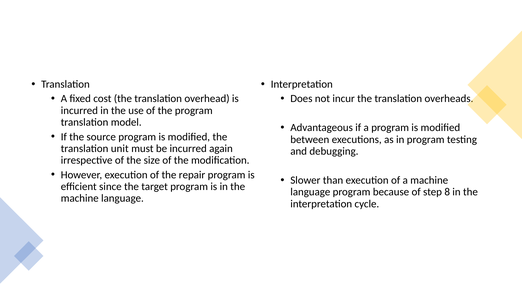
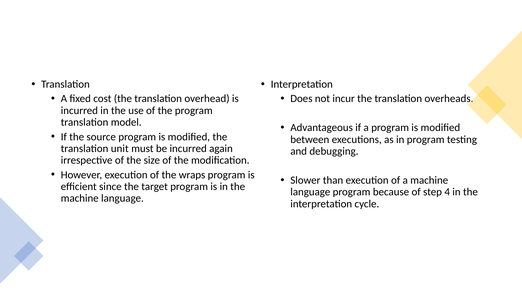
repair: repair -> wraps (192, 175)
8: 8 -> 4 (447, 192)
